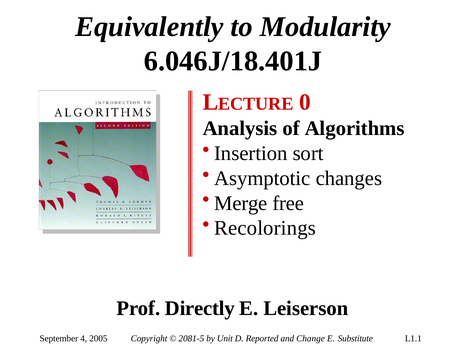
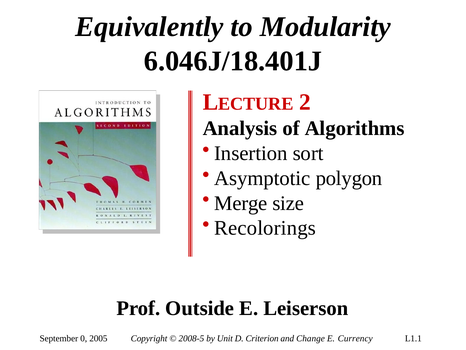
0: 0 -> 2 (305, 102)
changes: changes -> polygon (349, 178)
free: free -> size (288, 203)
Directly: Directly -> Outside (200, 308)
4: 4 -> 0 (84, 338)
2081-5: 2081-5 -> 2008-5 (191, 338)
Reported: Reported -> Criterion (262, 338)
Substitute: Substitute -> Currency (355, 338)
